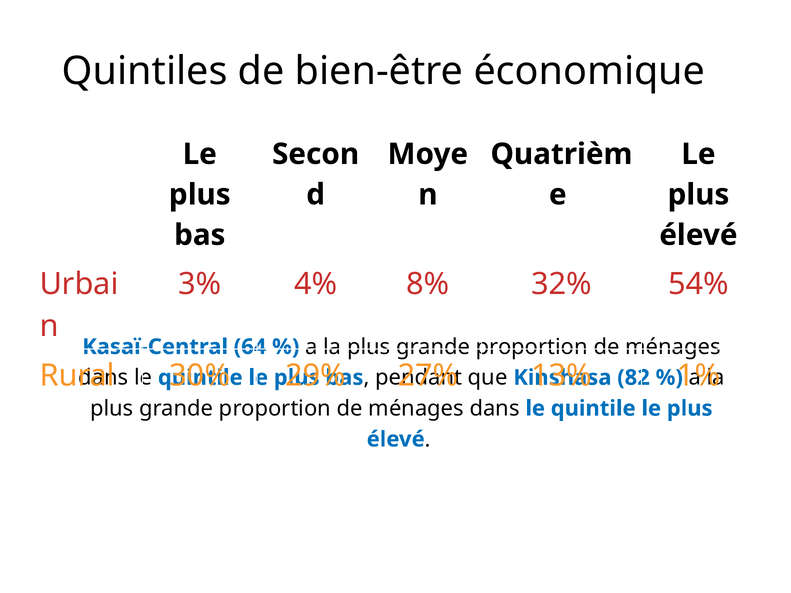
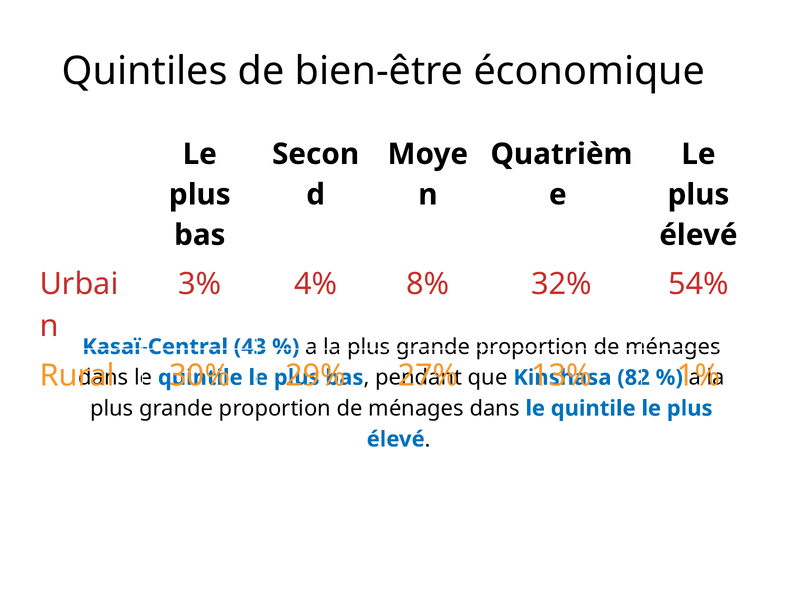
64: 64 -> 43 (250, 347)
